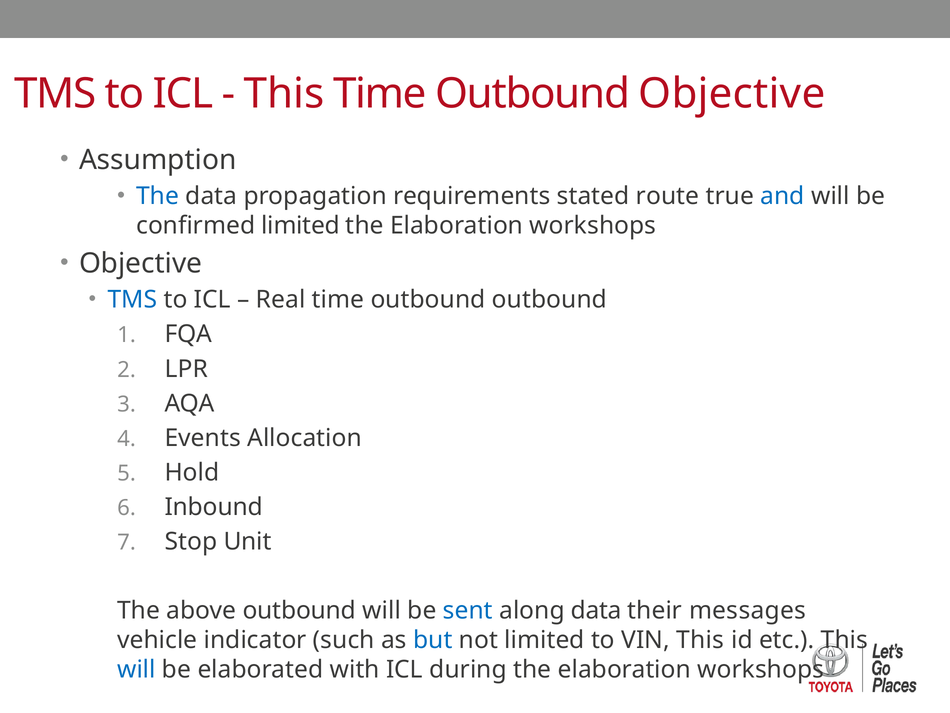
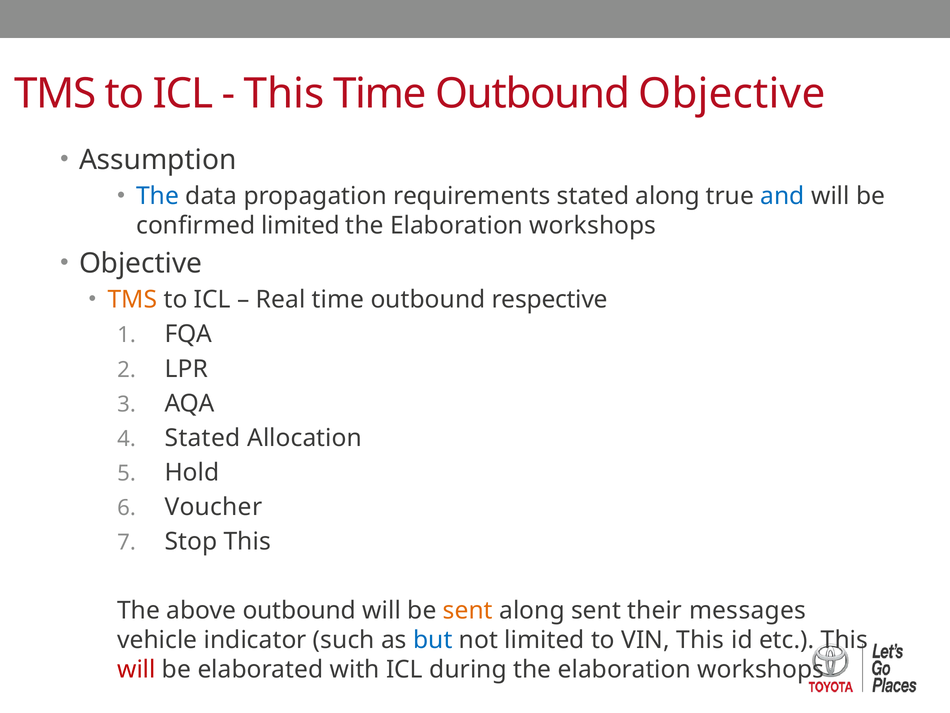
stated route: route -> along (668, 196)
TMS colour: blue -> orange (133, 300)
outbound outbound: outbound -> respective (550, 300)
Events: Events -> Stated (203, 438)
Inbound: Inbound -> Voucher (214, 507)
Stop Unit: Unit -> This (247, 541)
sent colour: blue -> orange (468, 610)
along data: data -> sent (596, 610)
will colour: blue -> red (136, 669)
